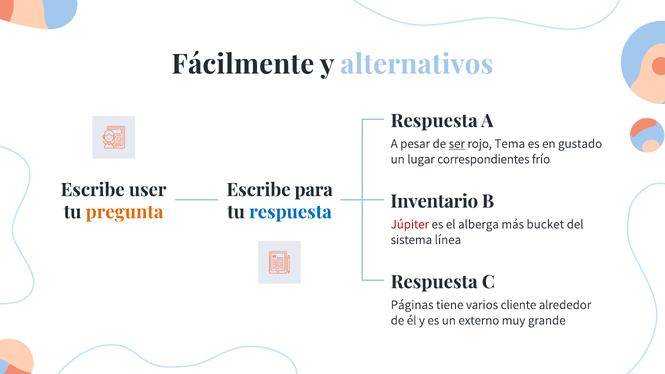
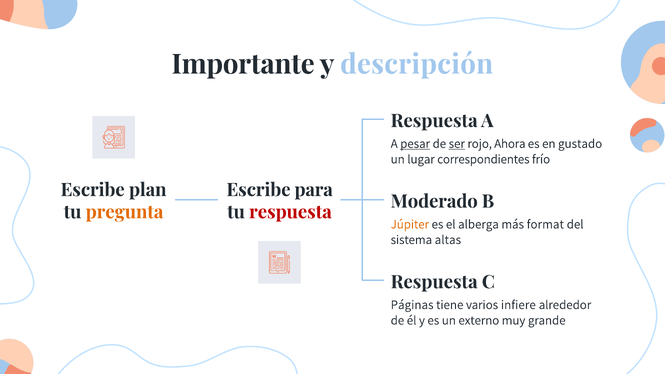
Fácilmente: Fácilmente -> Importante (243, 64)
alternativos: alternativos -> descripción (417, 64)
pesar underline: none -> present (415, 144)
Tema: Tema -> Ahora (510, 144)
user: user -> plan (148, 190)
Inventario: Inventario -> Moderado (434, 202)
respuesta colour: blue -> red (290, 212)
Júpiter colour: red -> orange (410, 224)
bucket: bucket -> format (545, 224)
línea: línea -> altas (448, 240)
cliente: cliente -> infiere (518, 305)
